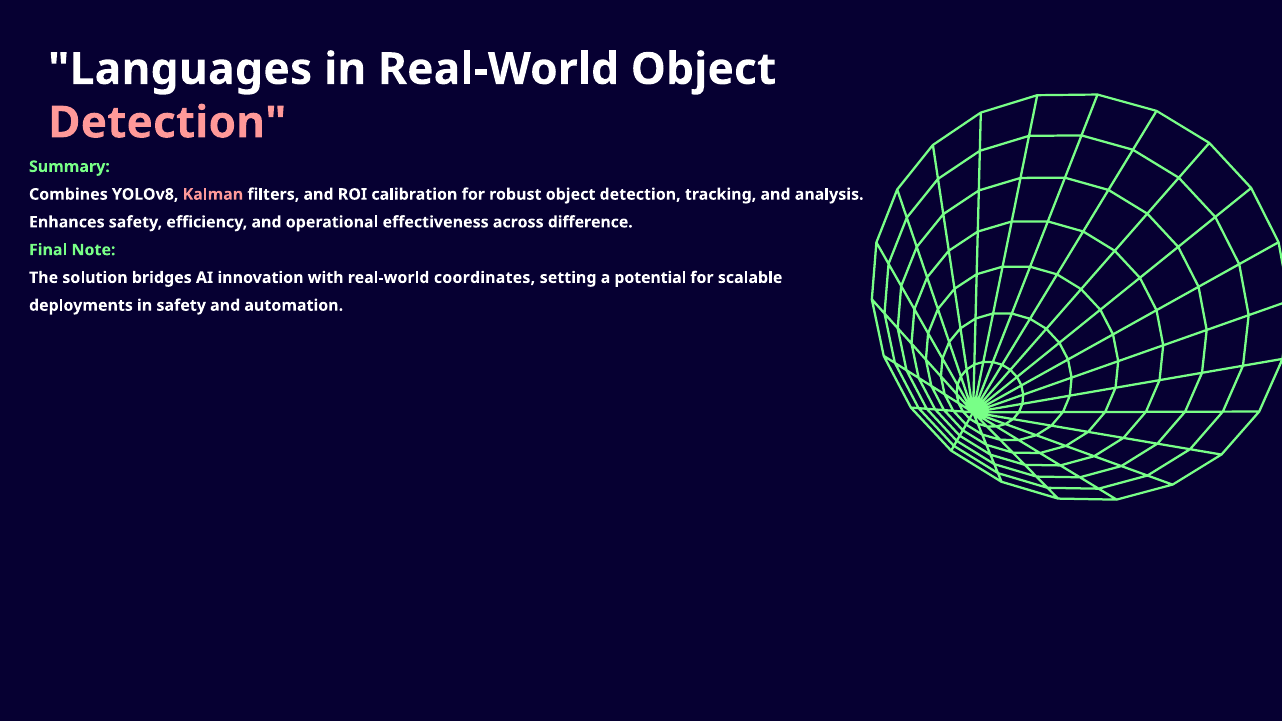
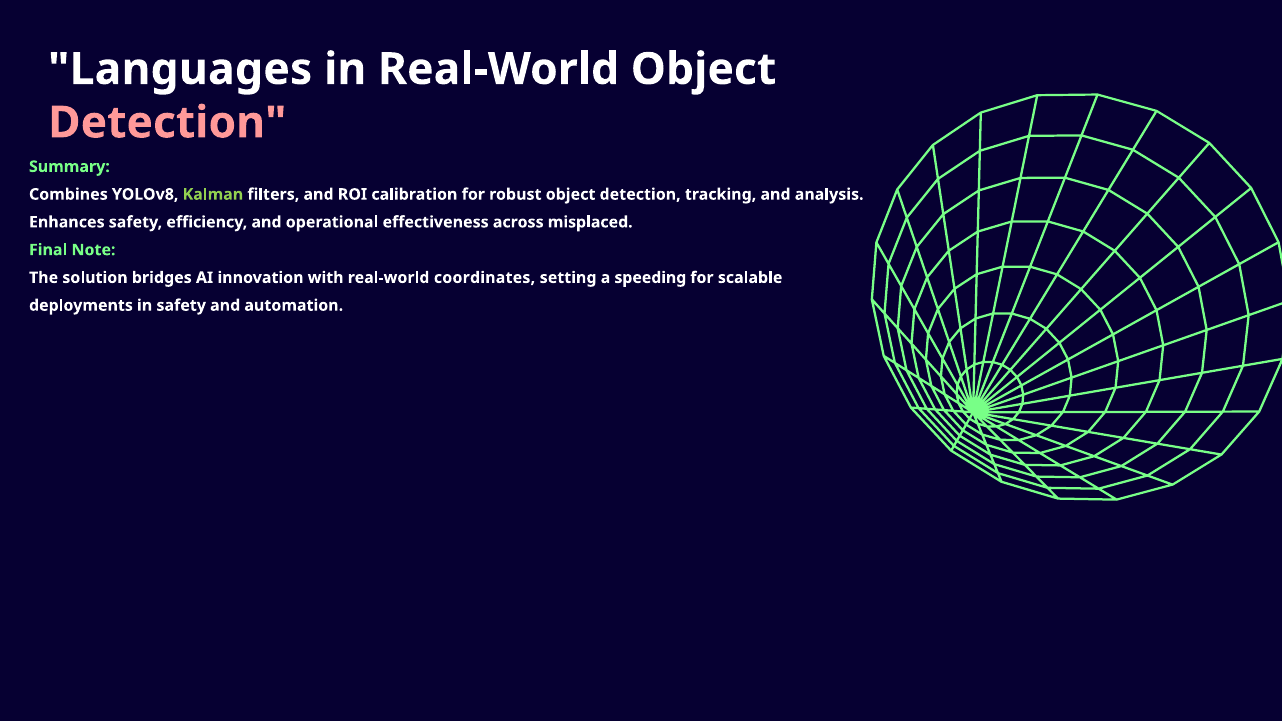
Kalman colour: pink -> light green (213, 194)
difference: difference -> misplaced (590, 222)
potential: potential -> speeding (650, 278)
